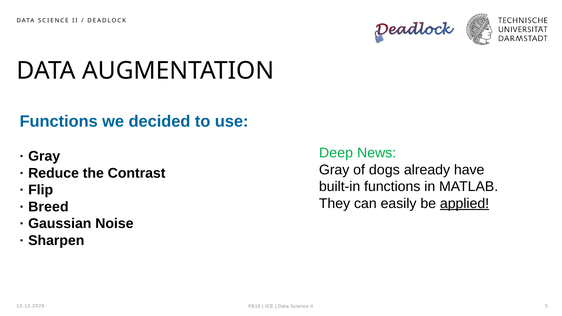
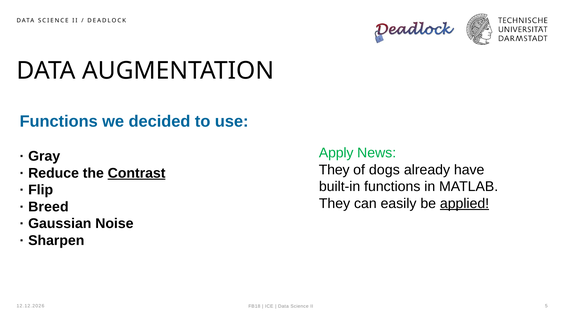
Deep: Deep -> Apply (336, 153)
Gray: Gray -> They (334, 170)
Contrast underline: none -> present (137, 173)
